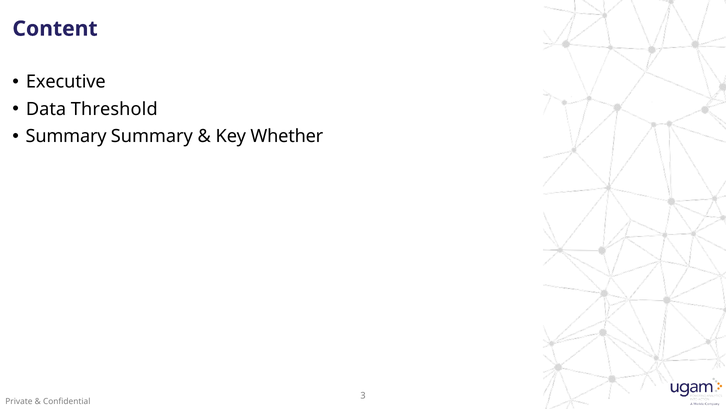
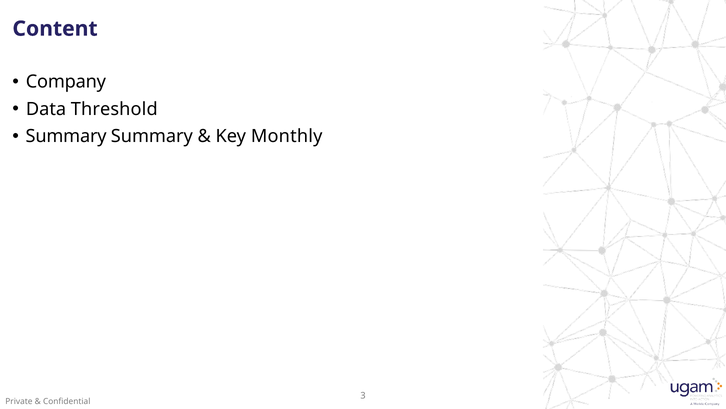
Executive: Executive -> Company (66, 82)
Whether: Whether -> Monthly (287, 136)
